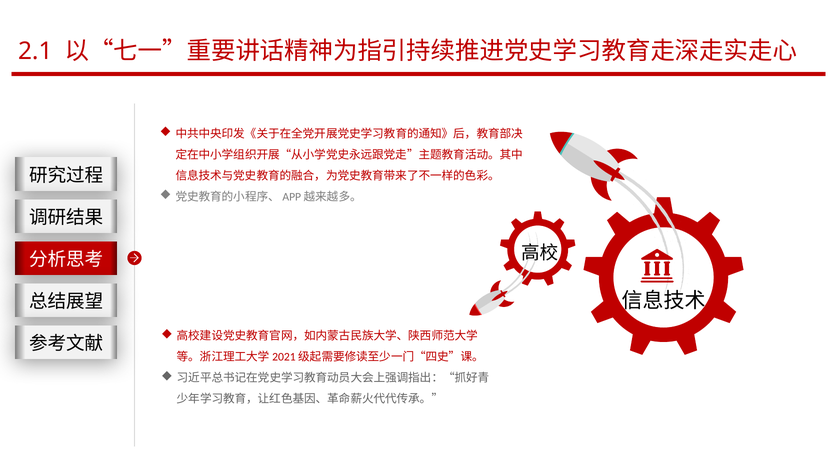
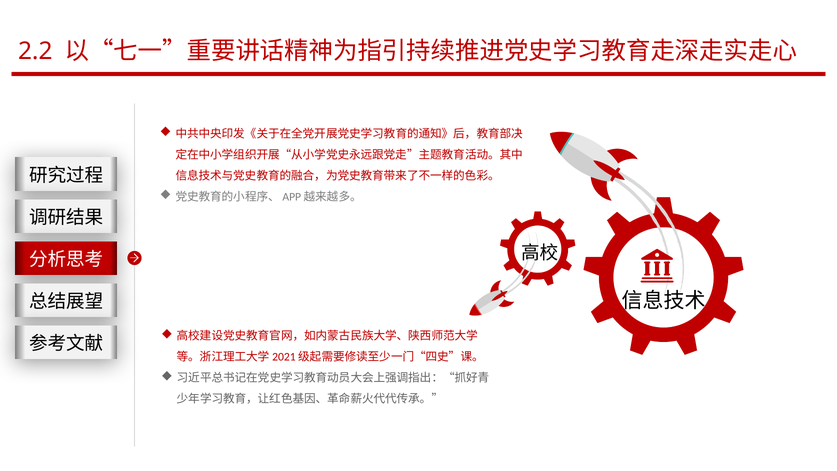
2.1: 2.1 -> 2.2 (35, 51)
